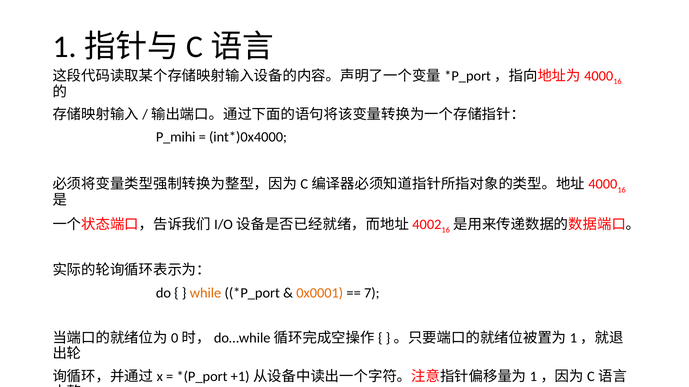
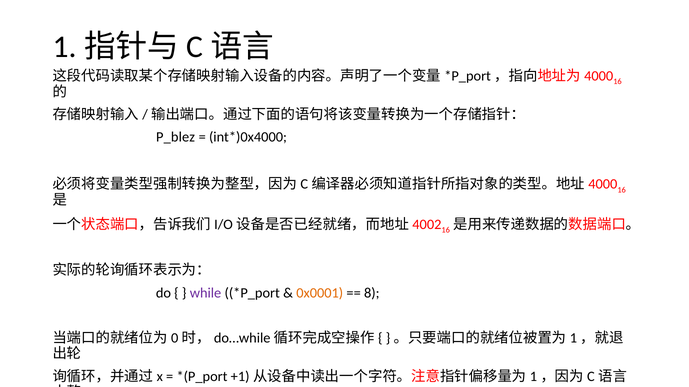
P_mihi: P_mihi -> P_blez (176, 137)
while colour: orange -> purple (206, 293)
7: 7 -> 8 (372, 293)
